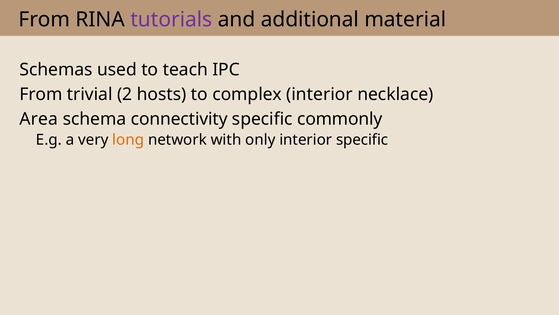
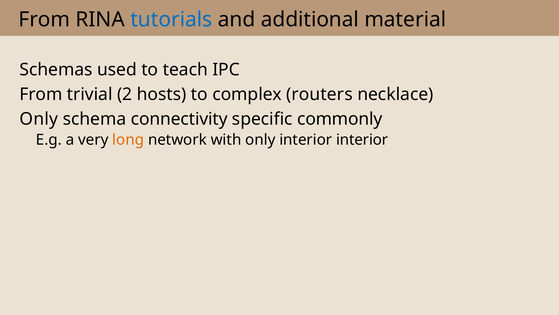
tutorials colour: purple -> blue (171, 19)
complex interior: interior -> routers (319, 94)
Area: Area -> Only (39, 119)
interior specific: specific -> interior (362, 139)
